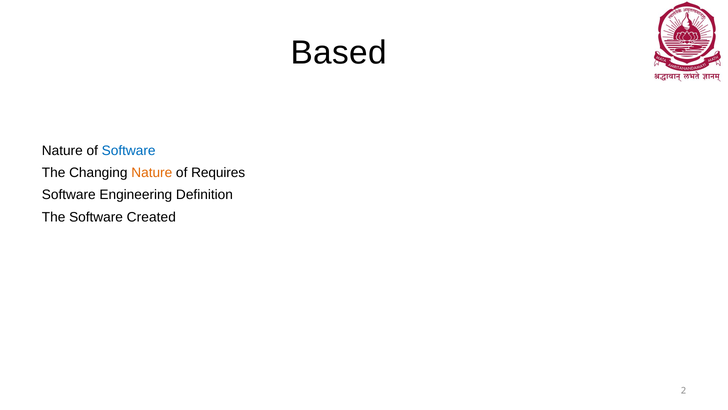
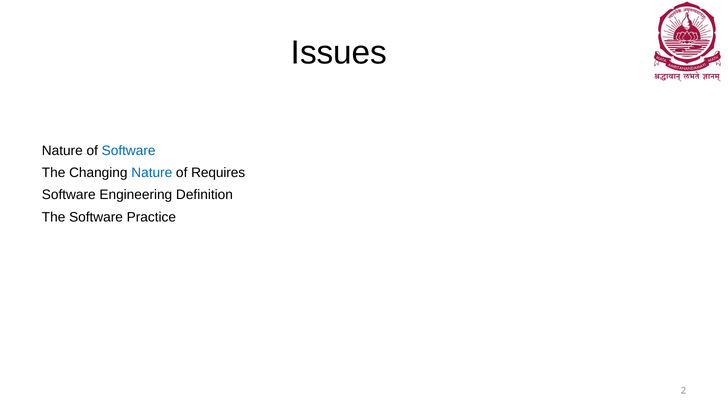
Based: Based -> Issues (339, 53)
Nature colour: orange -> blue (152, 173)
Created: Created -> Practice (151, 217)
